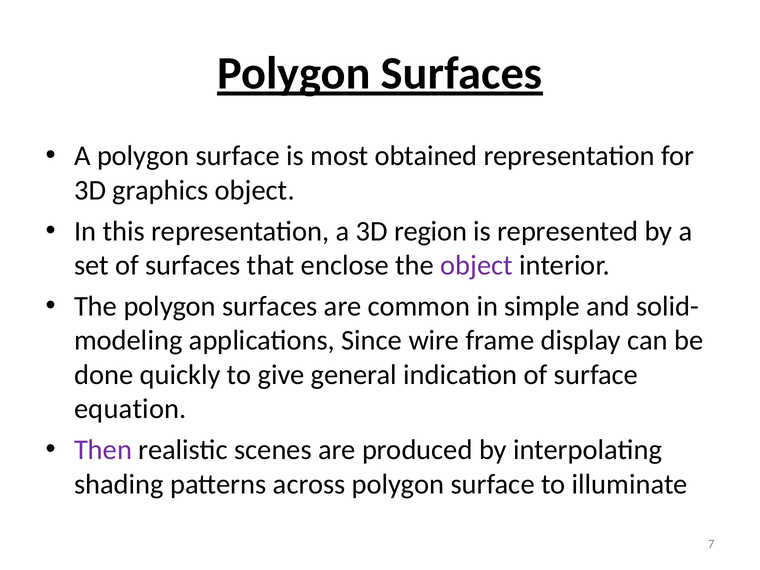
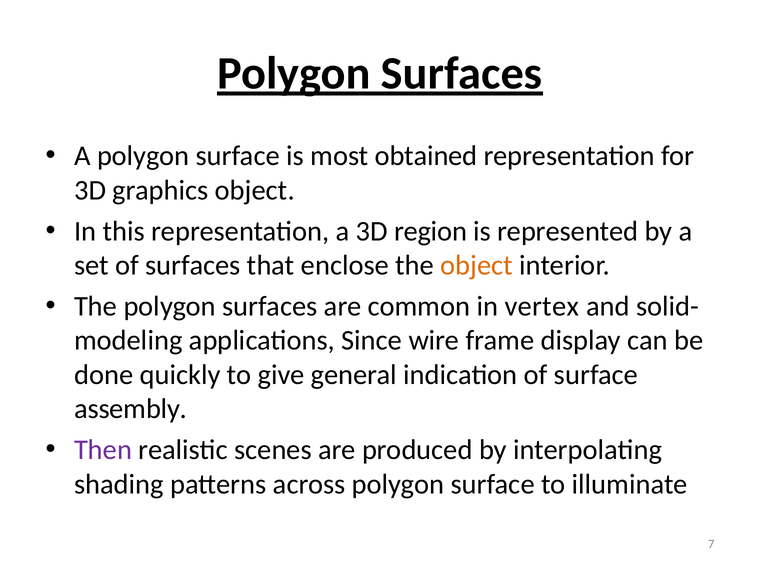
object colour: purple -> orange (477, 265)
simple: simple -> vertex (542, 306)
equation: equation -> assembly (131, 409)
